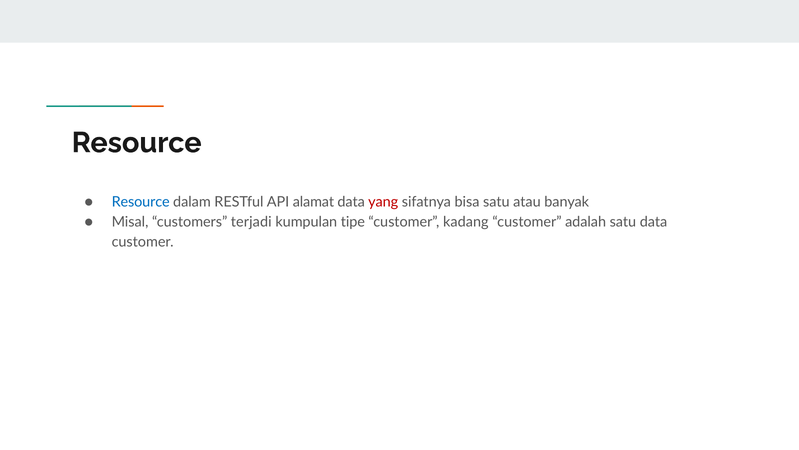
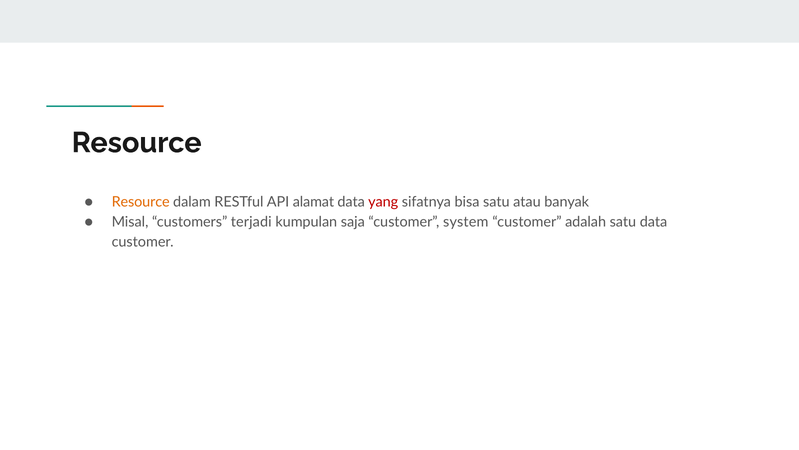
Resource colour: blue -> orange (141, 202)
tipe: tipe -> saja (353, 222)
kadang: kadang -> system (466, 222)
